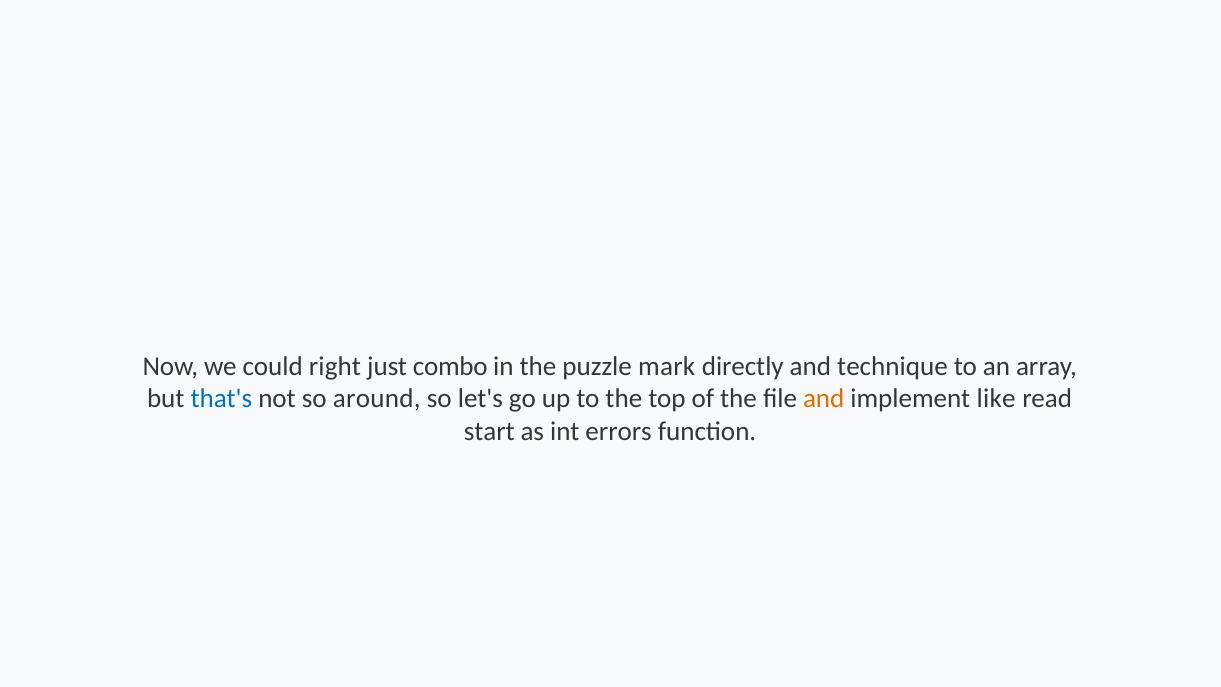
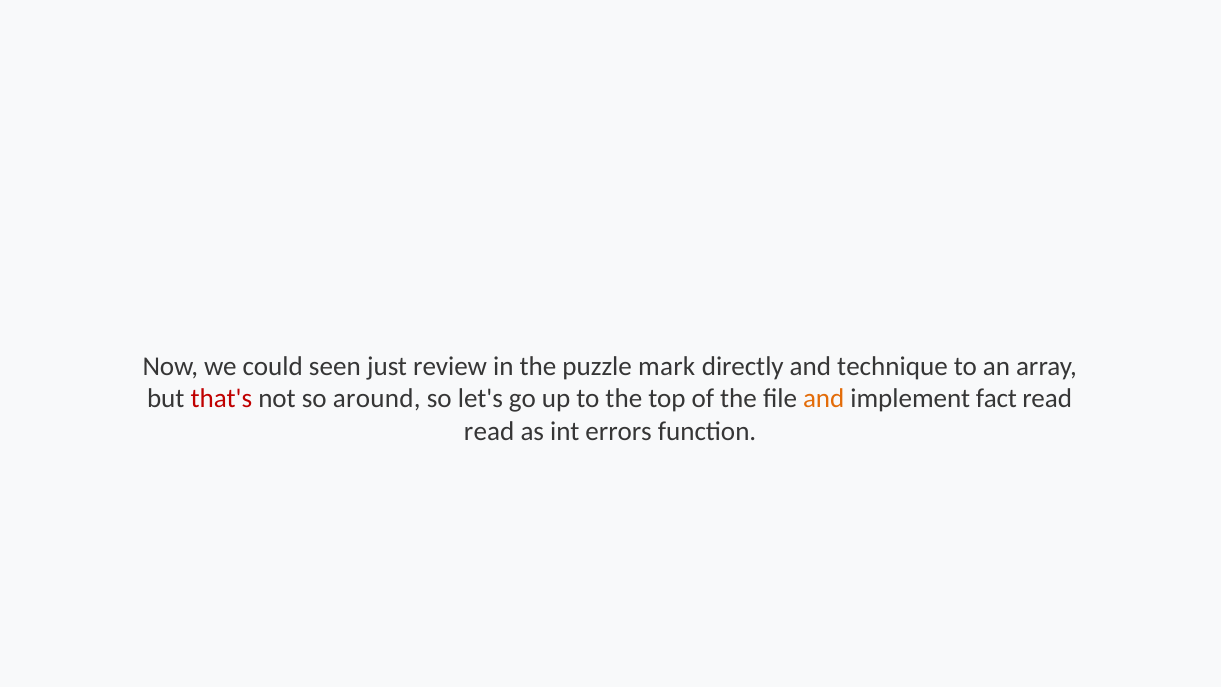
right: right -> seen (335, 366)
combo: combo -> review (450, 366)
that's colour: blue -> red (221, 399)
like: like -> fact (996, 399)
start: start -> read (489, 431)
